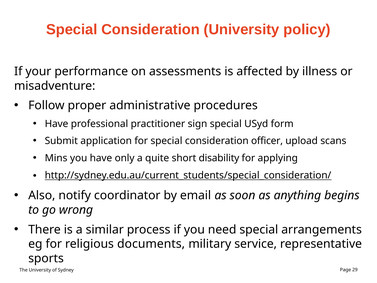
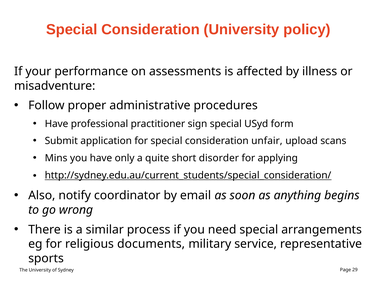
officer: officer -> unfair (267, 141)
disability: disability -> disorder (219, 158)
